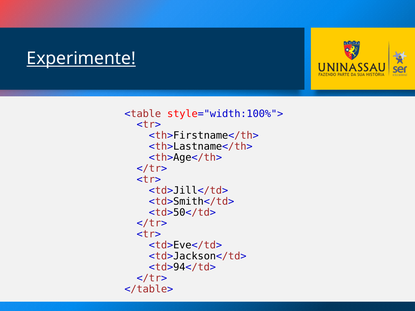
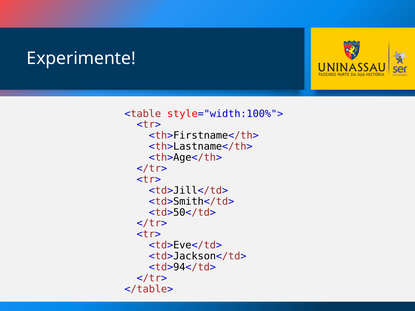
Experimente underline: present -> none (81, 59)
